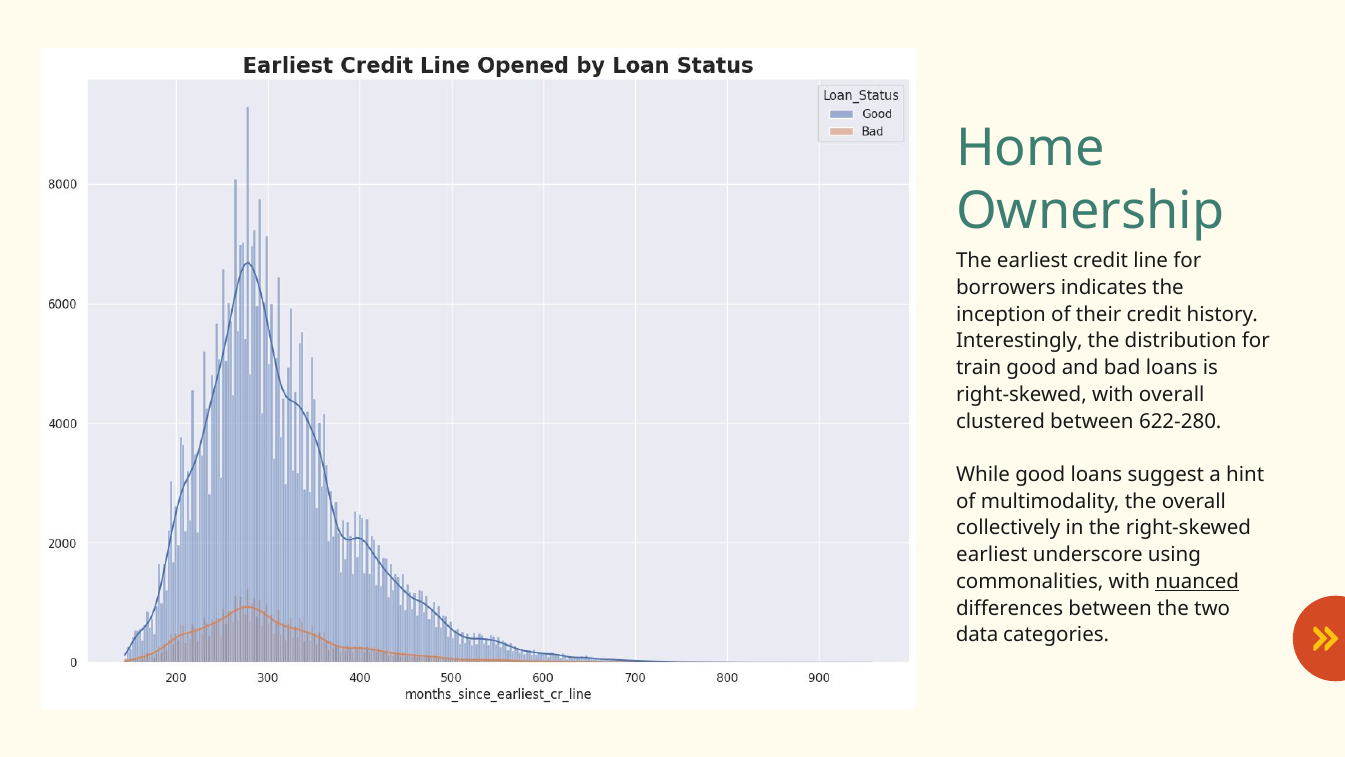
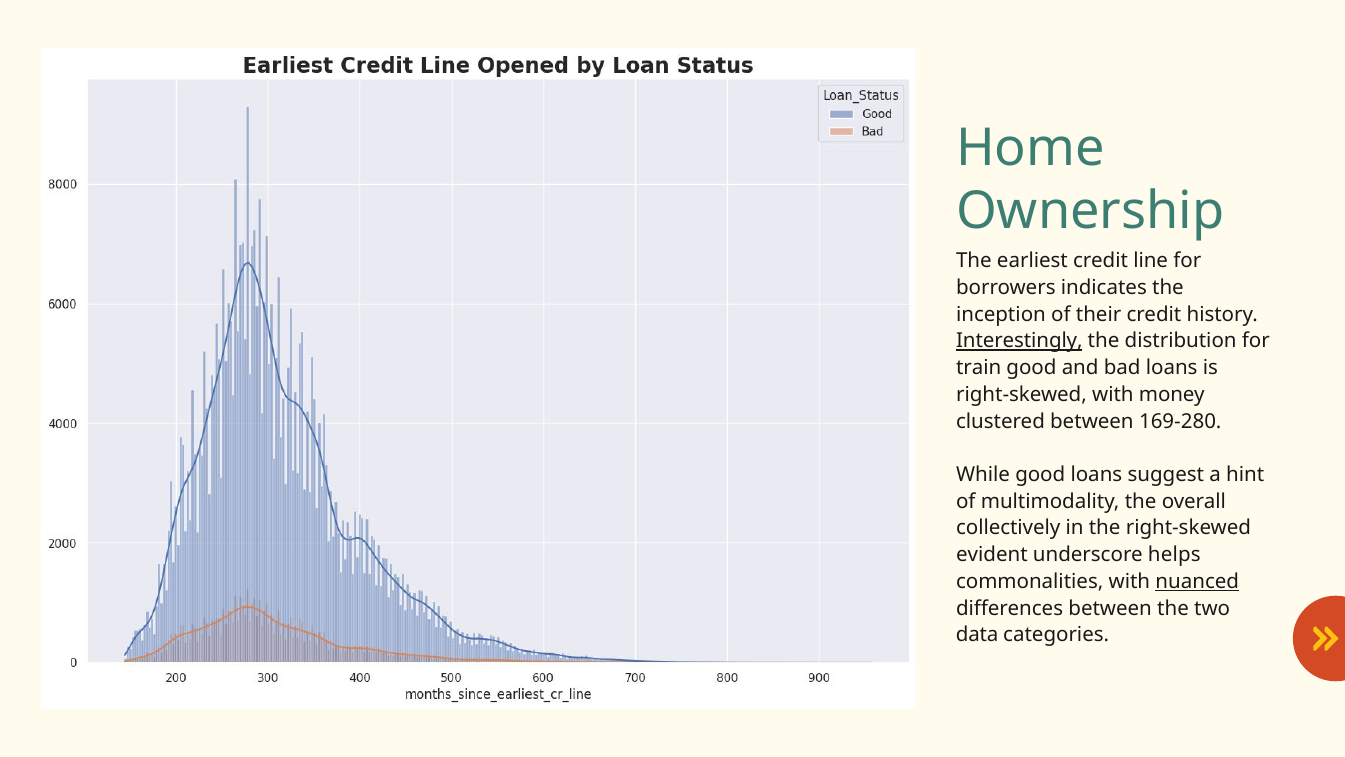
Interestingly underline: none -> present (1019, 341)
with overall: overall -> money (1172, 394)
622-280: 622-280 -> 169-280 (1180, 421)
earliest: earliest -> evident (992, 555)
using: using -> helps (1174, 555)
